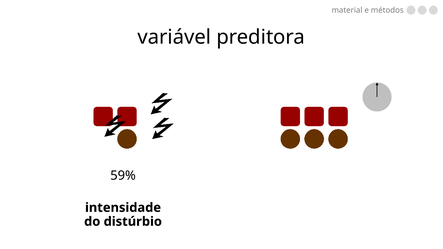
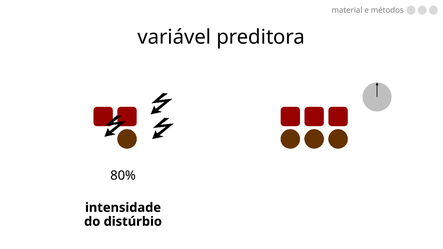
59%: 59% -> 80% (123, 176)
